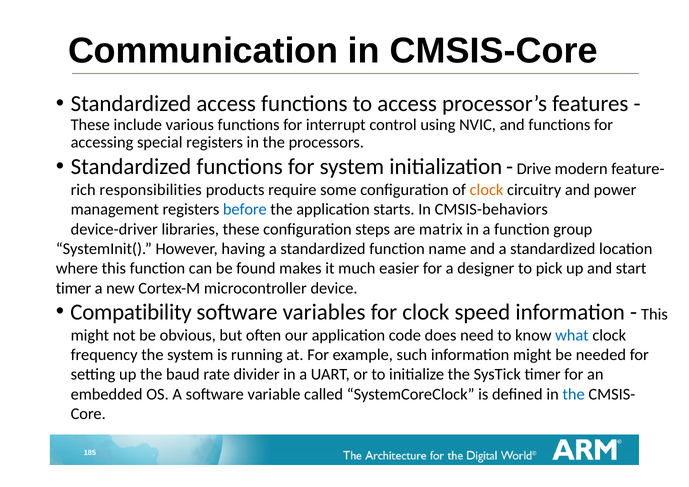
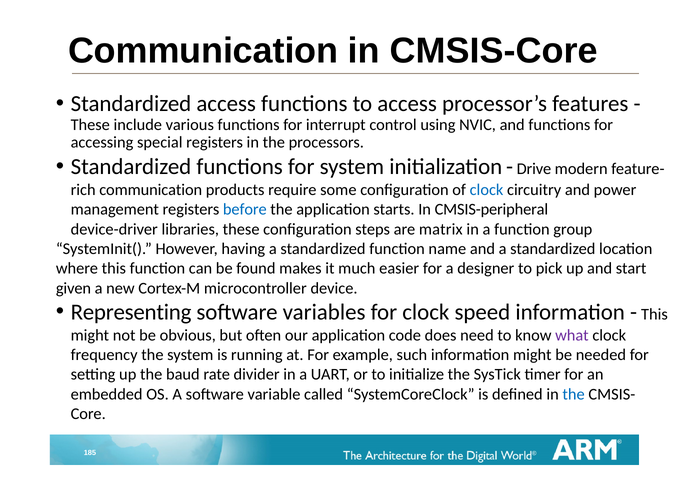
responsibilities: responsibilities -> communication (151, 190)
clock colour: orange -> blue (487, 190)
CMSIS-behaviors: CMSIS-behaviors -> CMSIS-peripheral (491, 209)
timer: timer -> given (73, 288)
Compatibility: Compatibility -> Representing (131, 312)
what colour: blue -> purple (572, 335)
